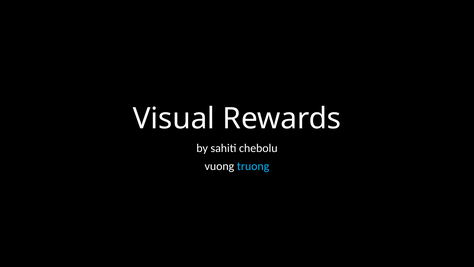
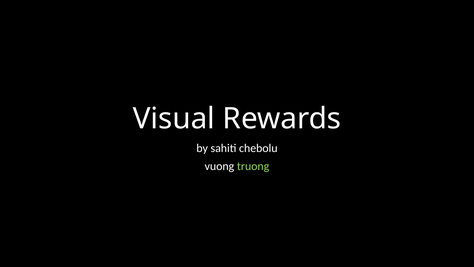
truong colour: light blue -> light green (253, 166)
